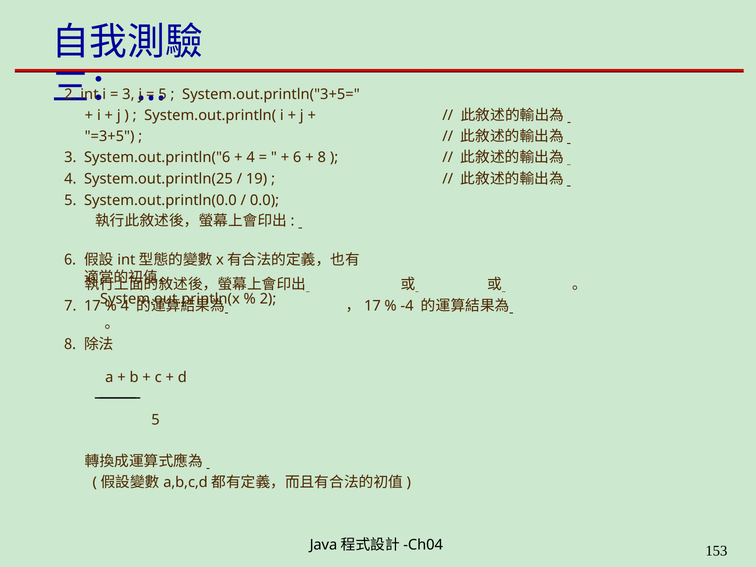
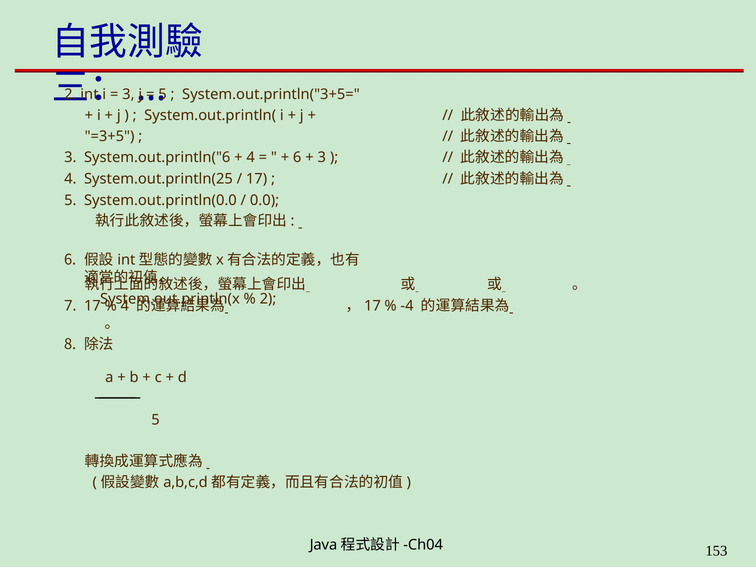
8: 8 -> 3 (322, 157)
19: 19 -> 17 (257, 179)
